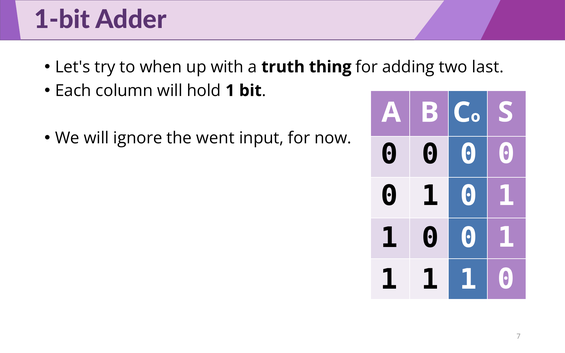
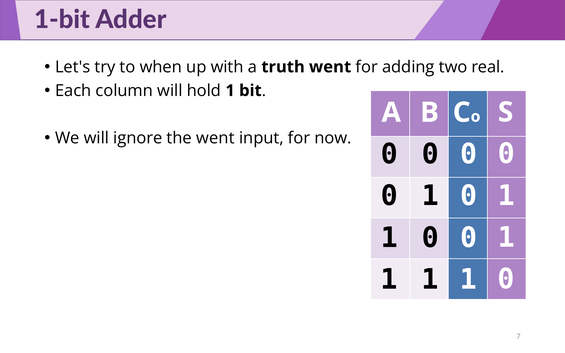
truth thing: thing -> went (330, 67)
last: last -> real (488, 67)
